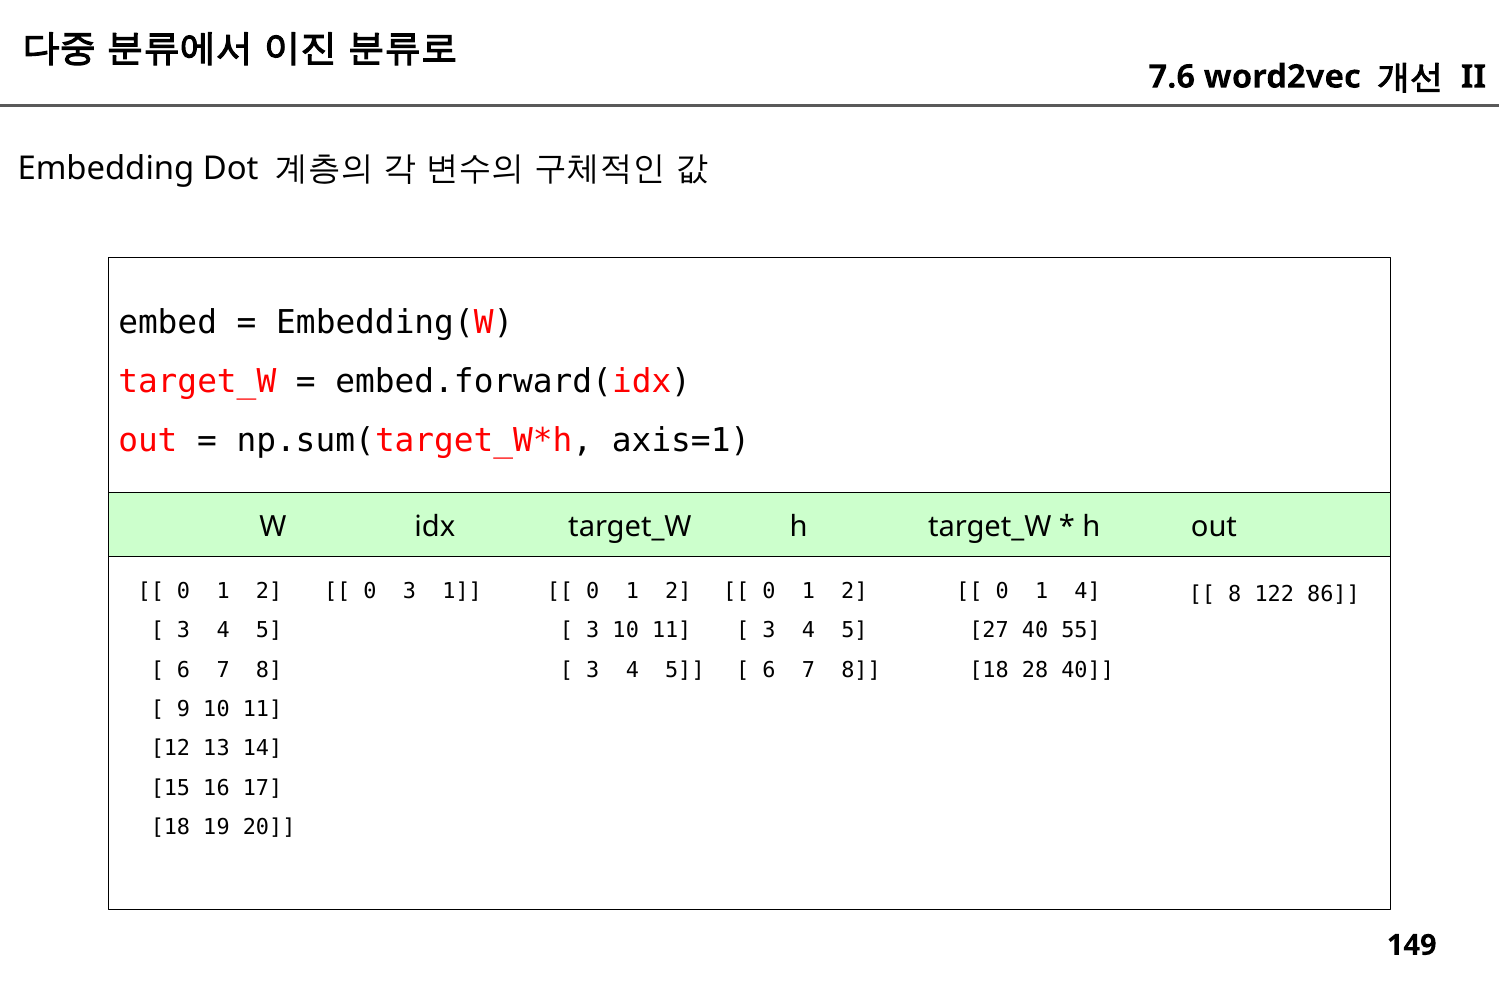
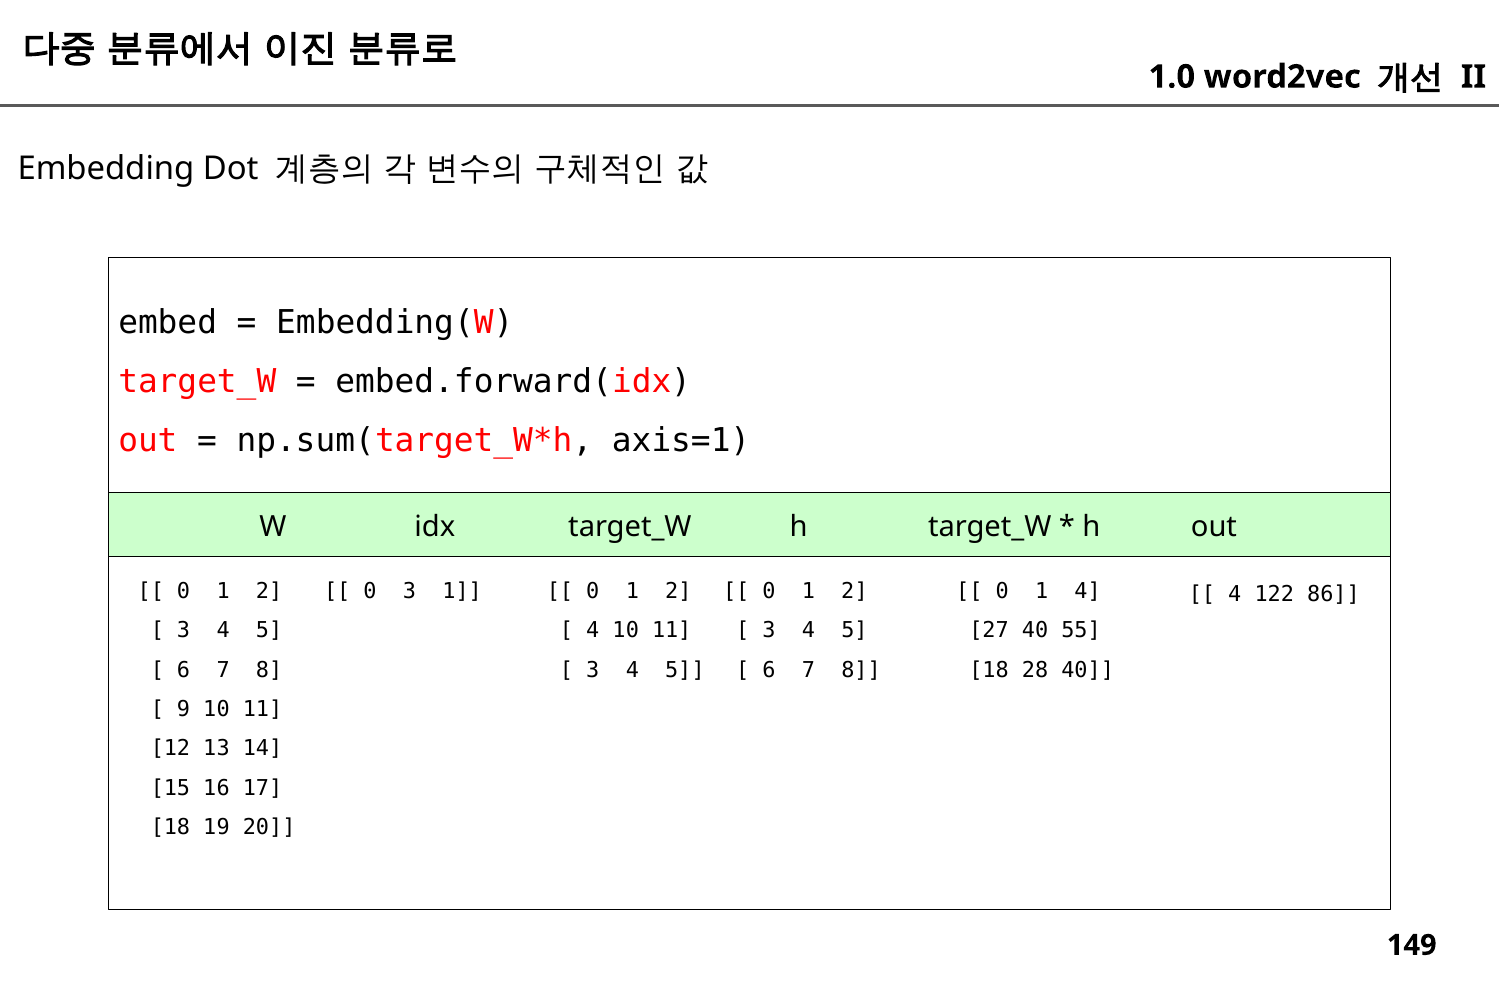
7.6: 7.6 -> 1.0 (1172, 77)
8: 8 -> 4 (1235, 594)
3: 3 -> 4 (593, 630)
